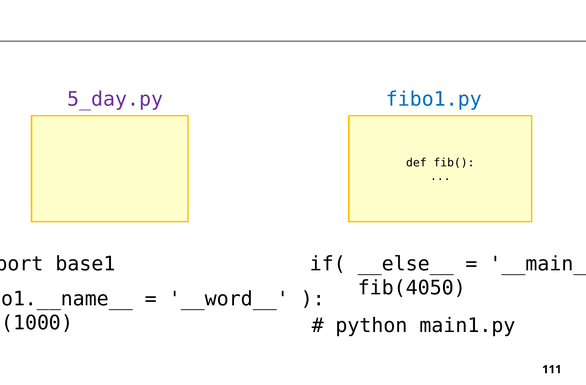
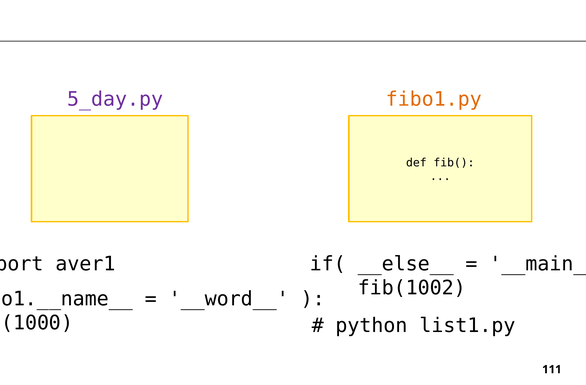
fibo1.py colour: blue -> orange (434, 99)
base1: base1 -> aver1 (86, 264)
fib(4050: fib(4050 -> fib(1002 (412, 288)
main1.py: main1.py -> list1.py (468, 325)
